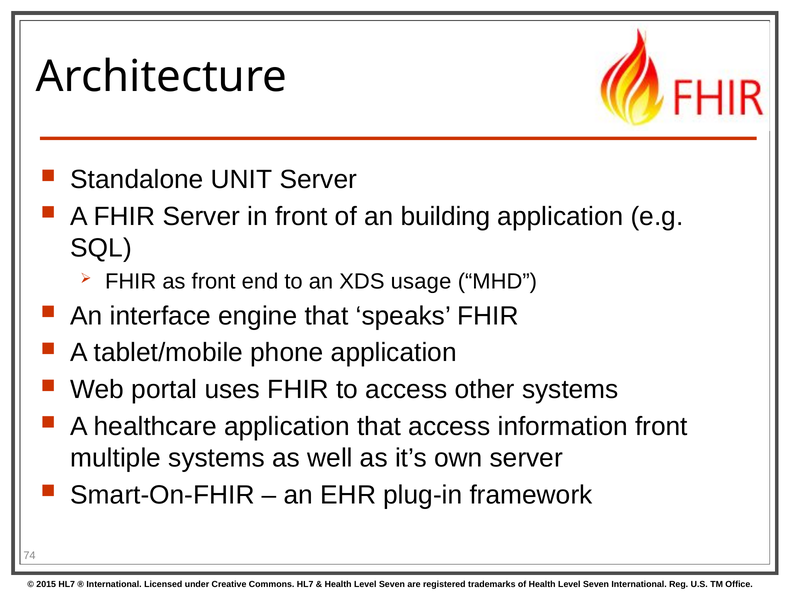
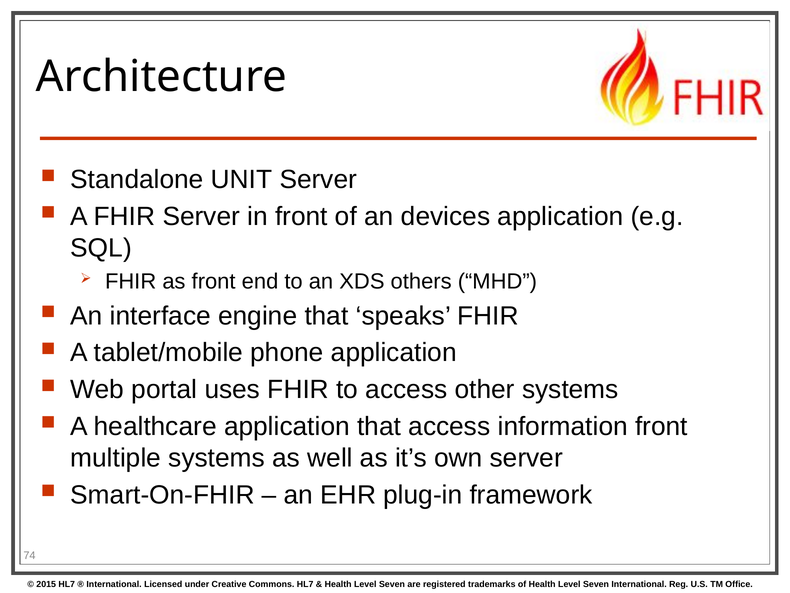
building: building -> devices (446, 216)
usage: usage -> others (421, 281)
